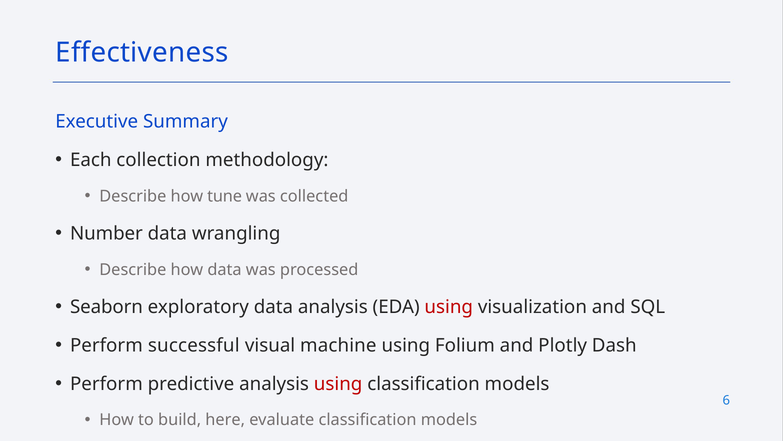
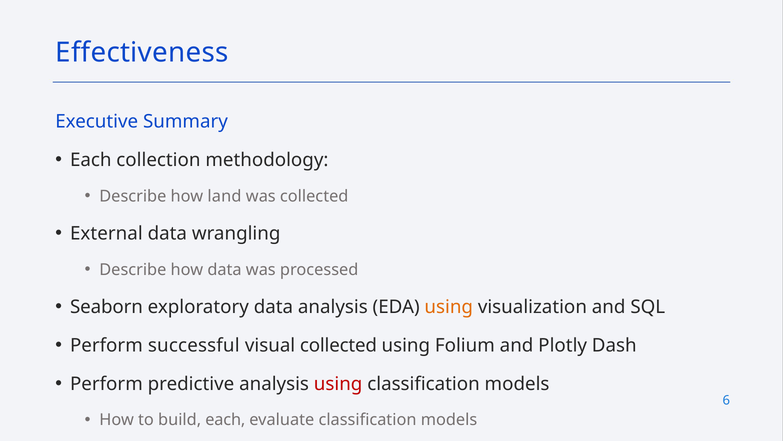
tune: tune -> land (224, 196)
Number: Number -> External (106, 233)
using colour: red -> orange (449, 307)
visual machine: machine -> collected (338, 345)
build here: here -> each (225, 420)
